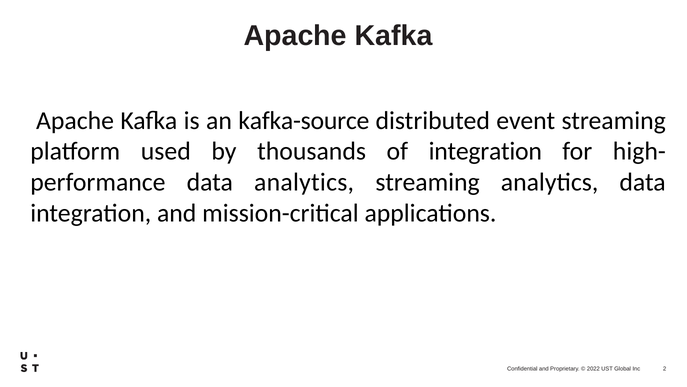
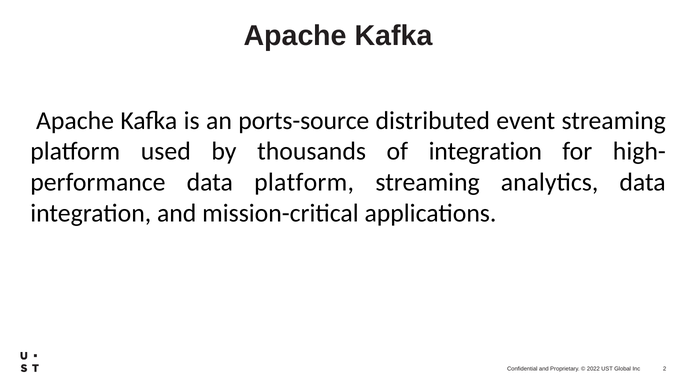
kafka-source: kafka-source -> ports-source (304, 120)
data analytics: analytics -> platform (304, 182)
